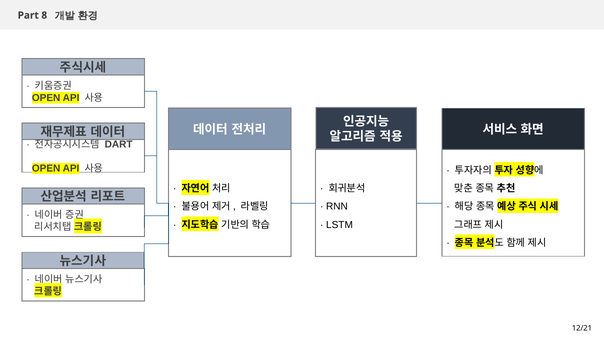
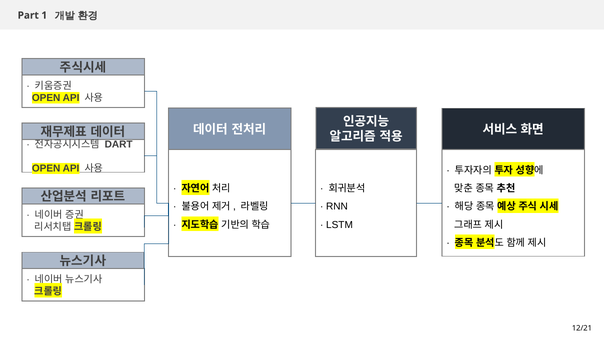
8: 8 -> 1 (44, 15)
